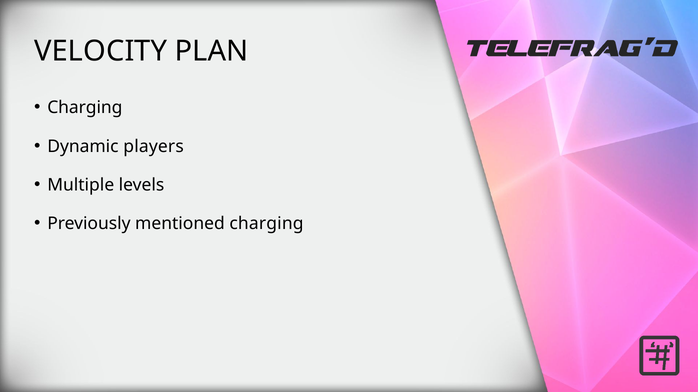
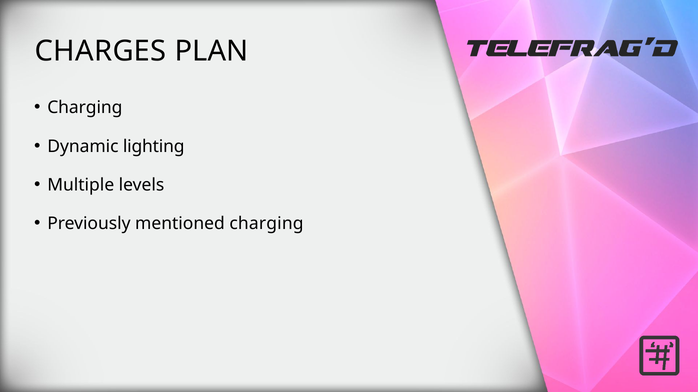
VELOCITY: VELOCITY -> CHARGES (101, 51)
players: players -> lighting (154, 147)
